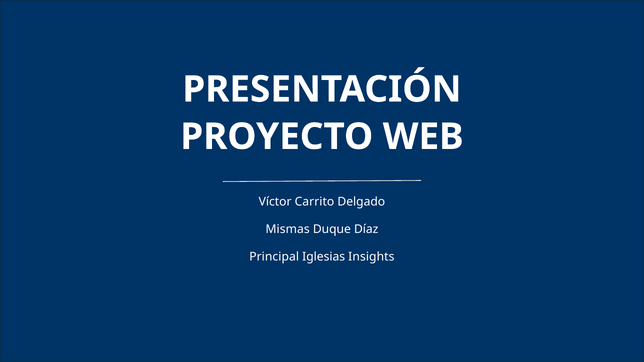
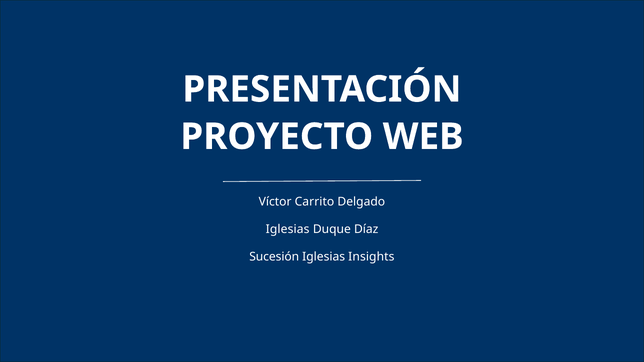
Mismas: Mismas -> Iglesias (288, 229)
Principal: Principal -> Sucesión (274, 257)
